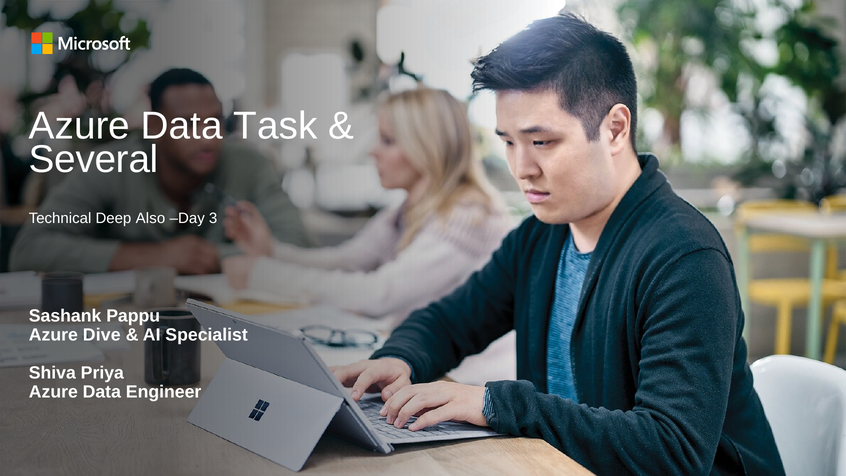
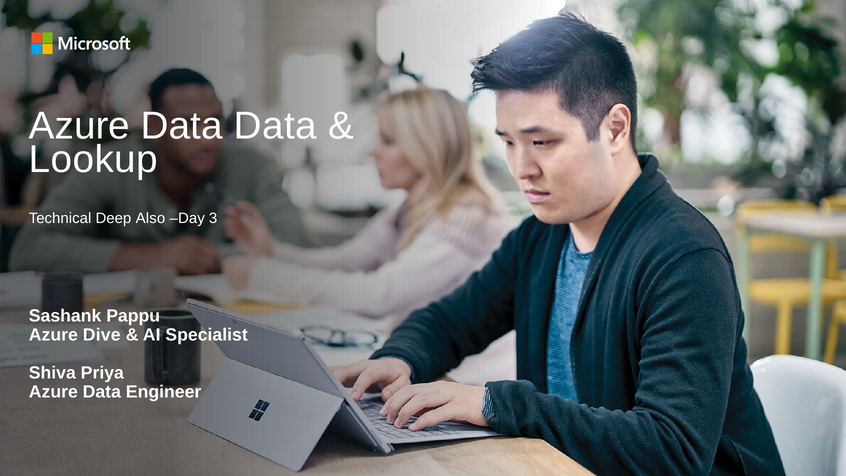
Data Task: Task -> Data (275, 126)
Several: Several -> Lookup (93, 160)
